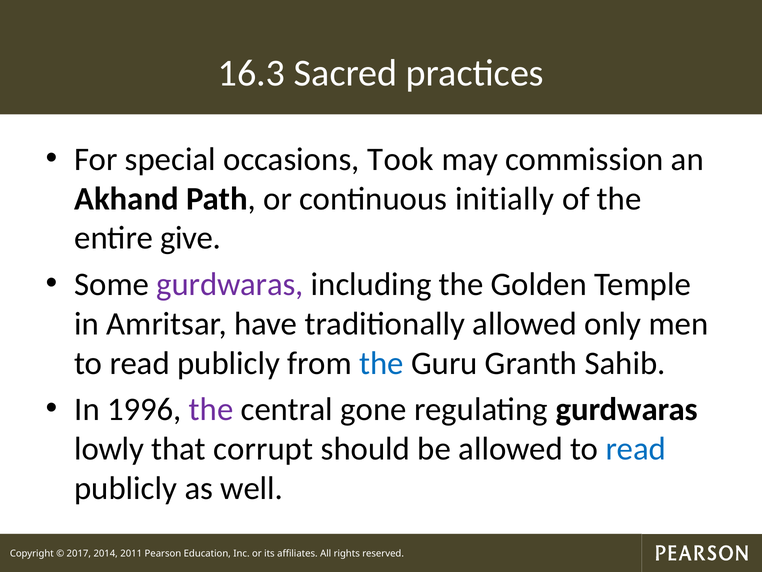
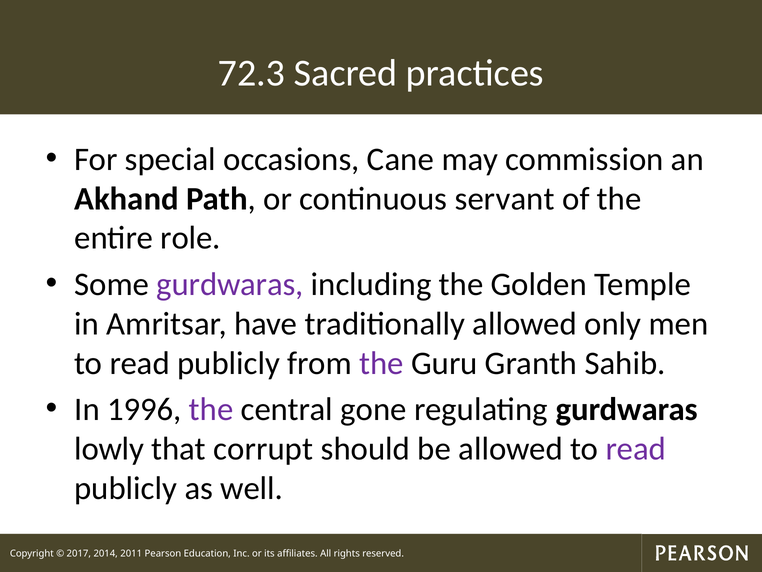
16.3: 16.3 -> 72.3 (251, 73)
Took: Took -> Cane (401, 159)
initially: initially -> servant (505, 199)
give: give -> role (190, 238)
the colour: blue -> purple (381, 363)
read colour: blue -> purple (636, 448)
